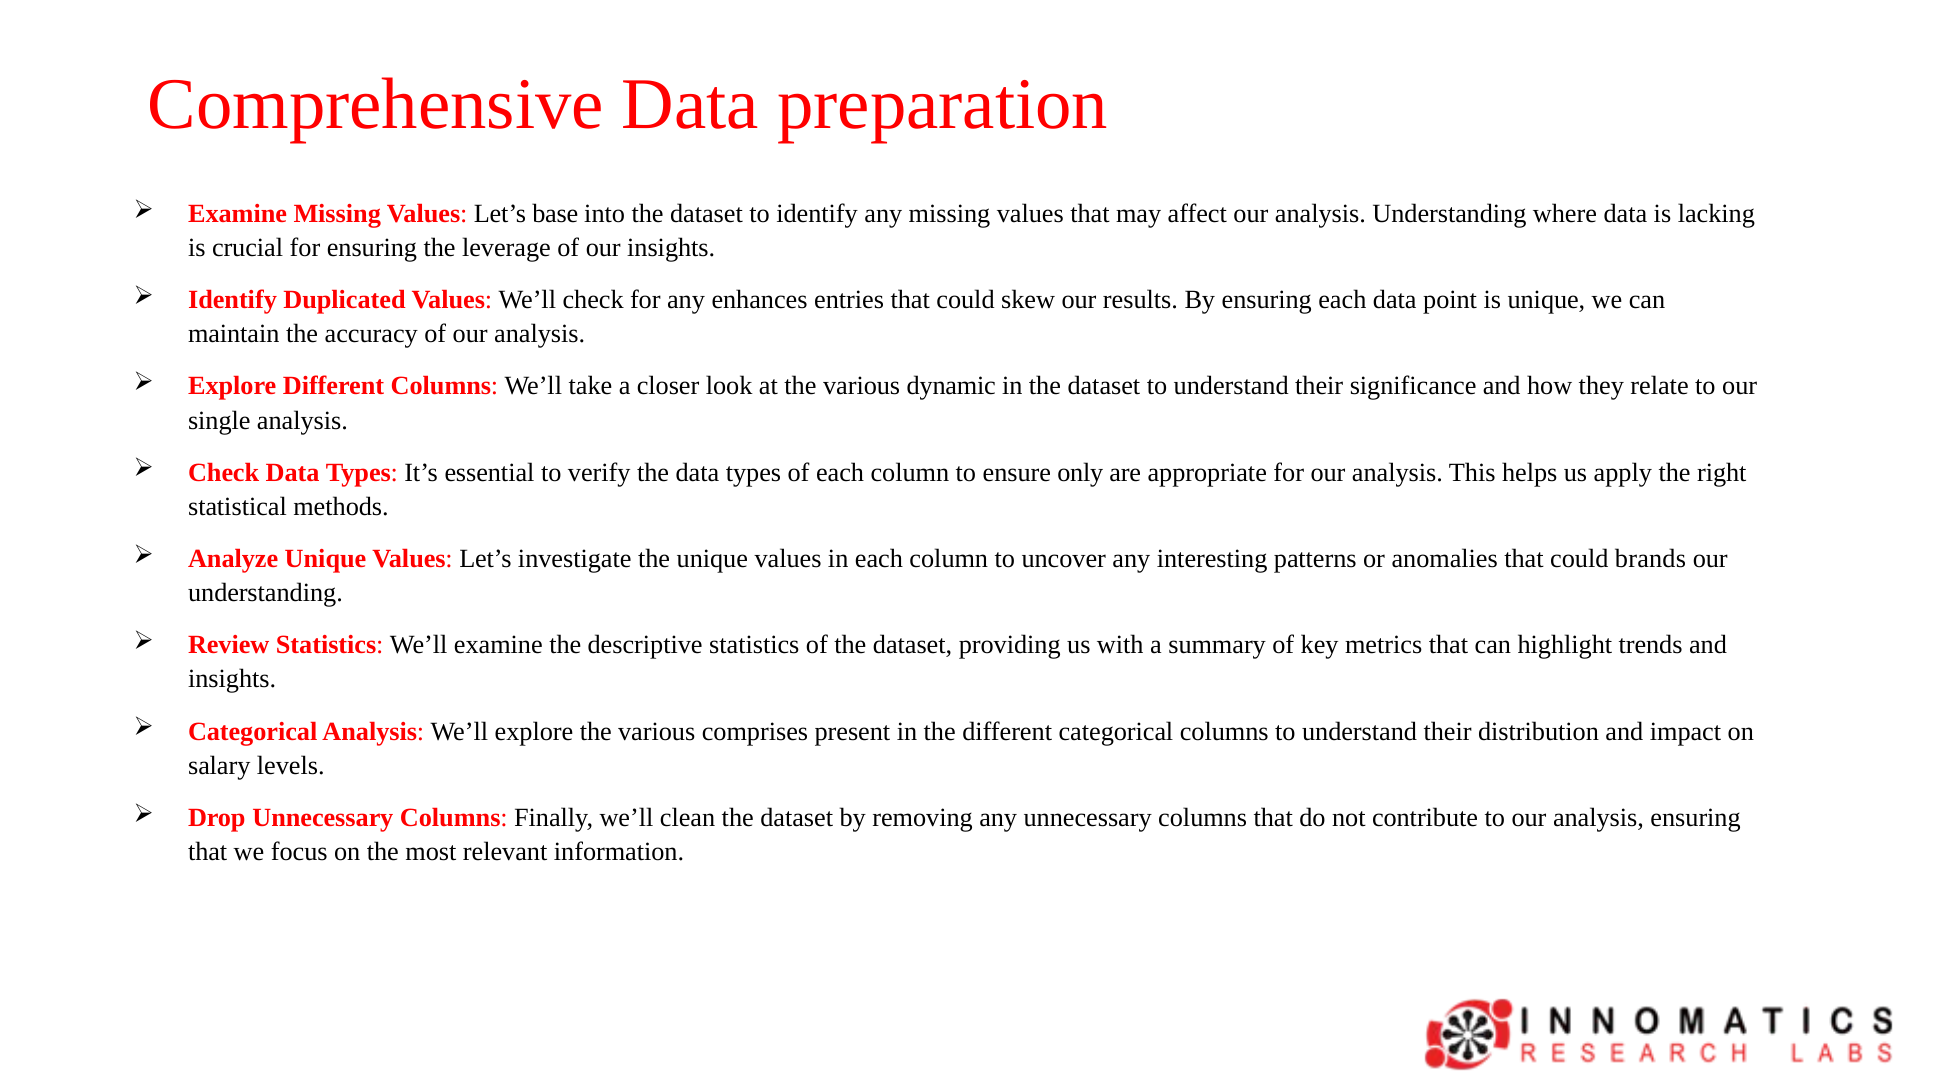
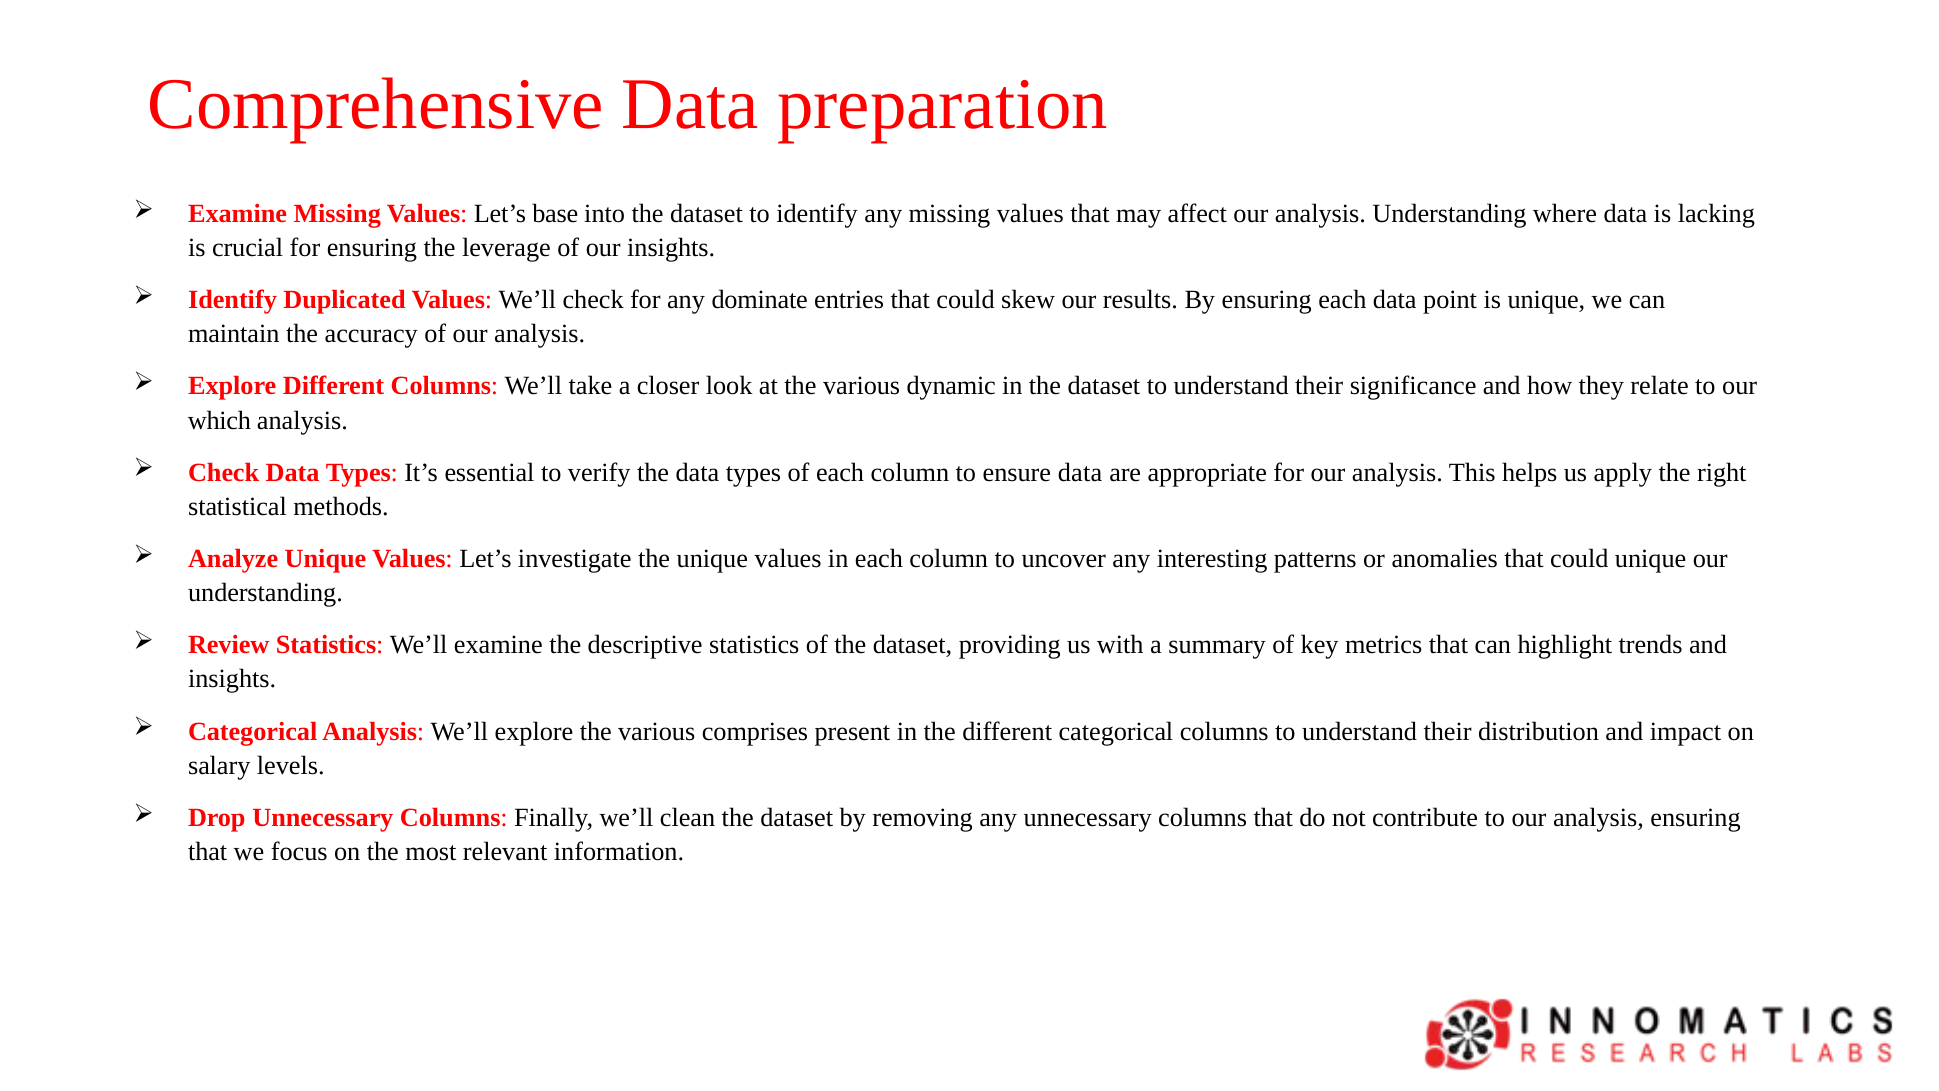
enhances: enhances -> dominate (760, 300)
single: single -> which (219, 420)
ensure only: only -> data (1080, 472)
could brands: brands -> unique (1651, 559)
